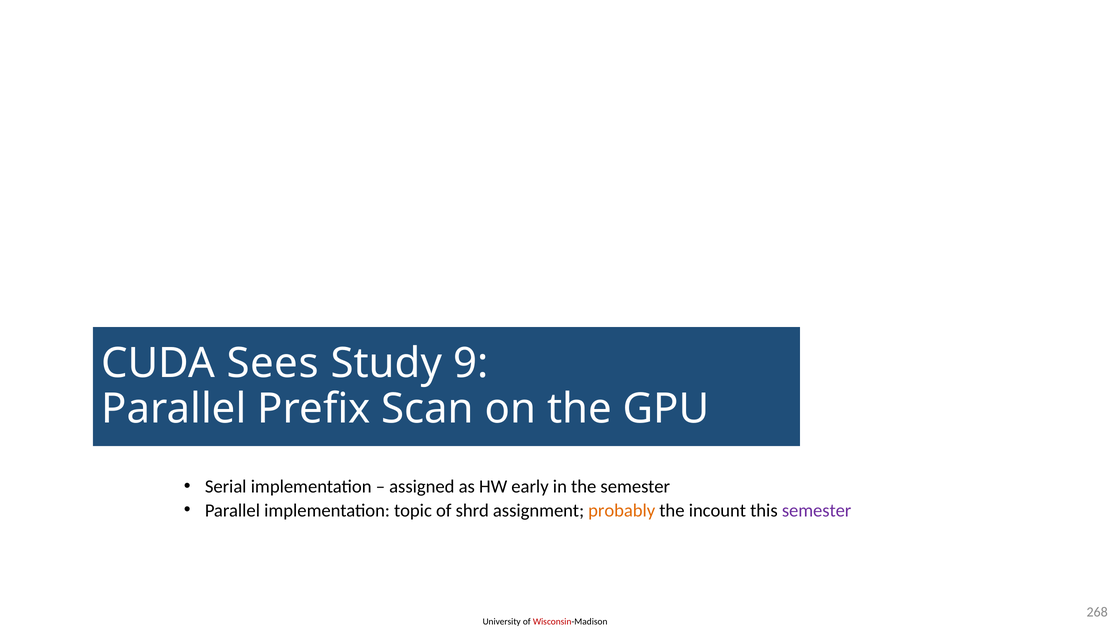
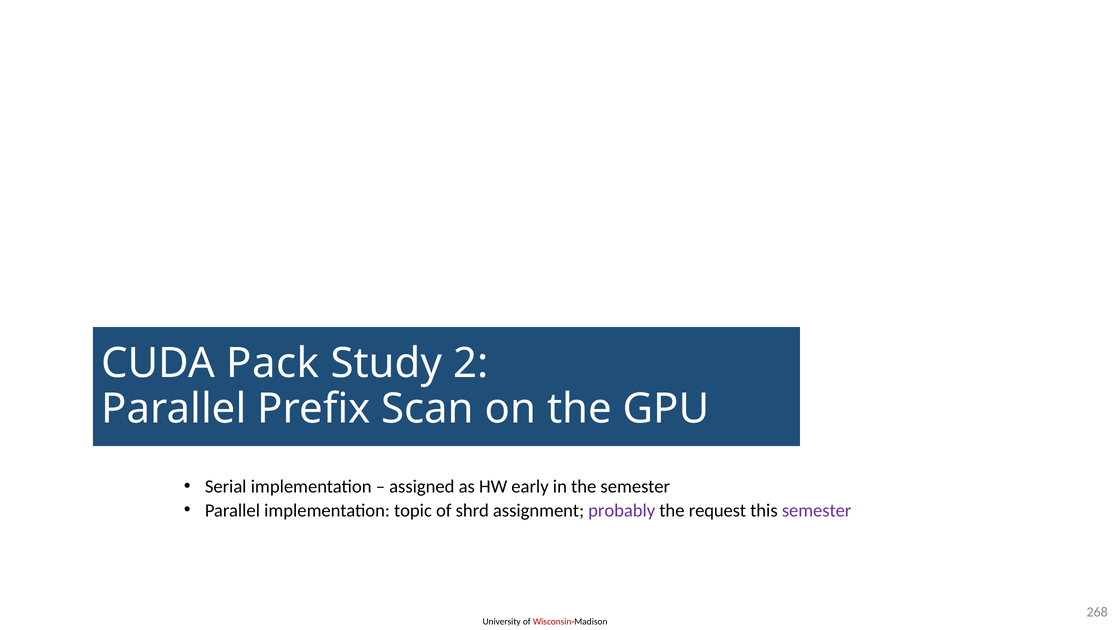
Sees: Sees -> Pack (273, 364)
9: 9 -> 2 (471, 364)
probably colour: orange -> purple (622, 511)
incount: incount -> request (717, 511)
